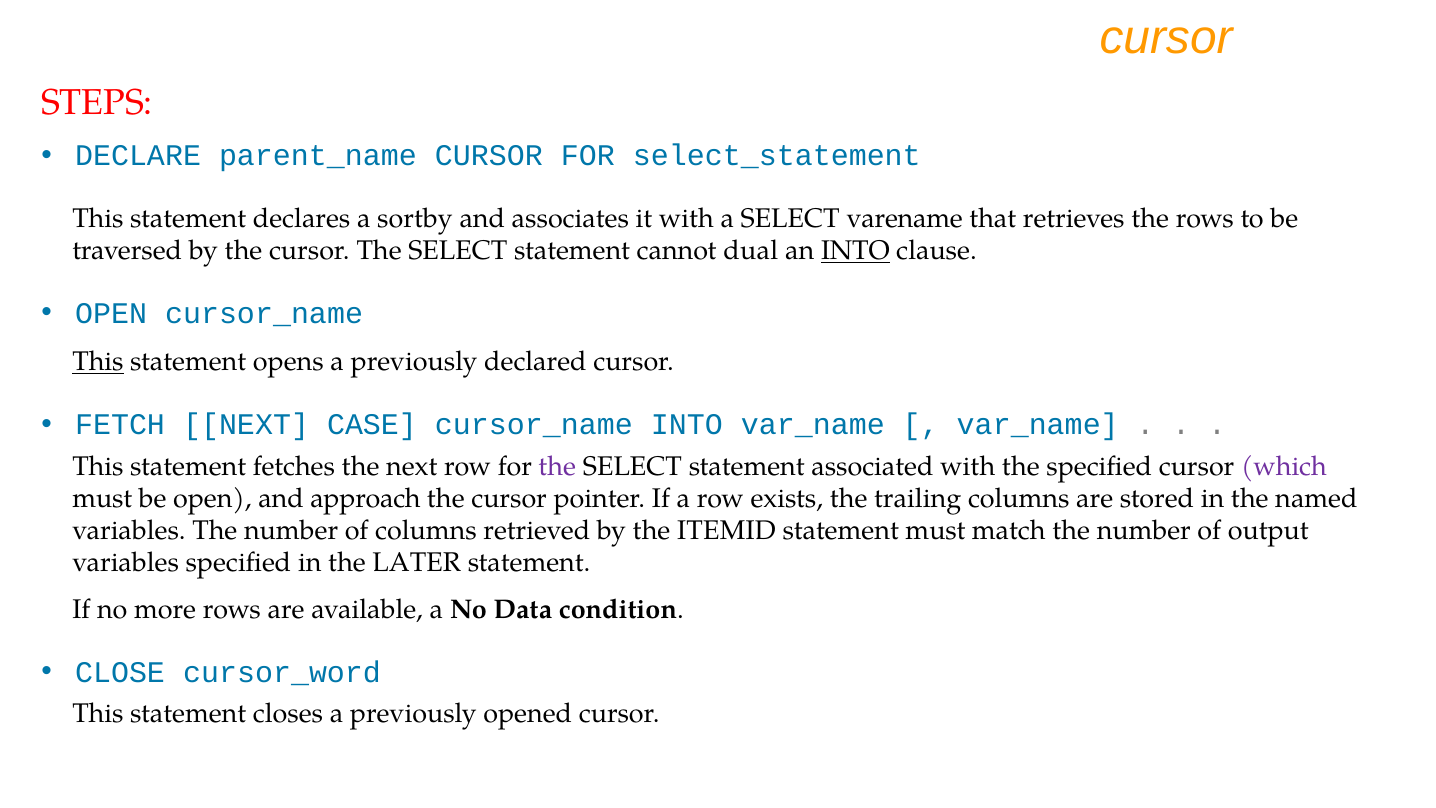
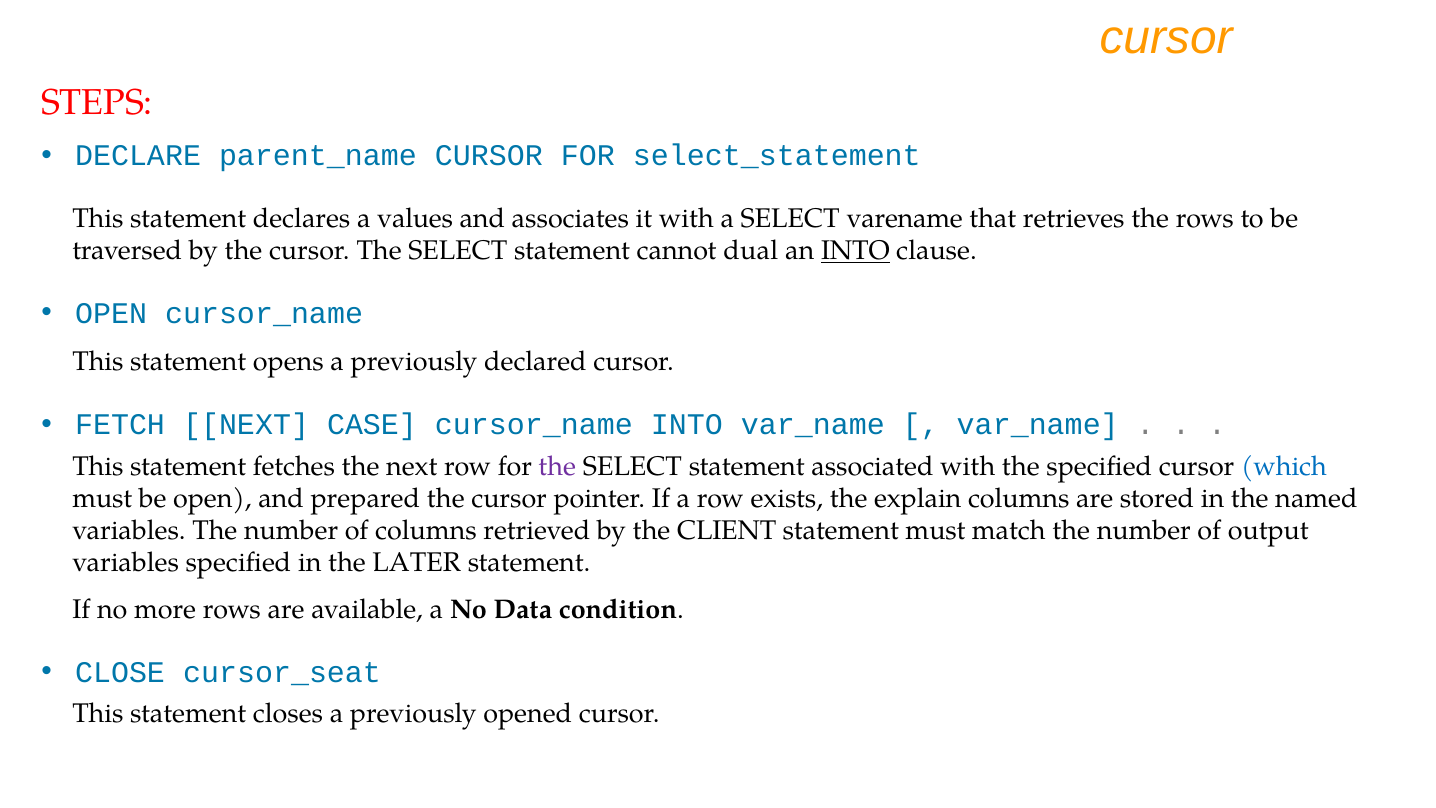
sortby: sortby -> values (415, 218)
This underline: present -> none (98, 362)
which colour: purple -> blue (1284, 466)
approach: approach -> prepared (365, 498)
trailing: trailing -> explain (918, 498)
ITEMID: ITEMID -> CLIENT (727, 531)
cursor_word: cursor_word -> cursor_seat (282, 673)
